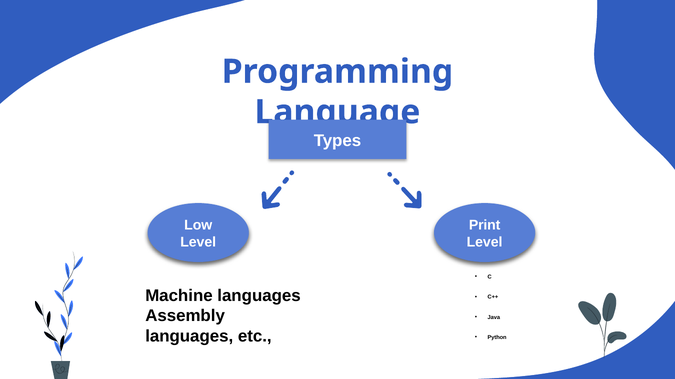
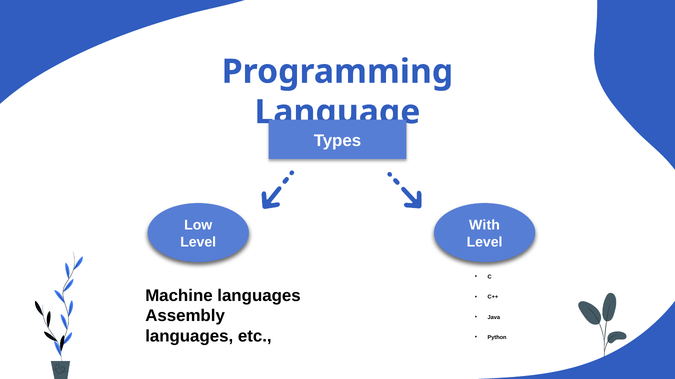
Print: Print -> With (485, 225)
